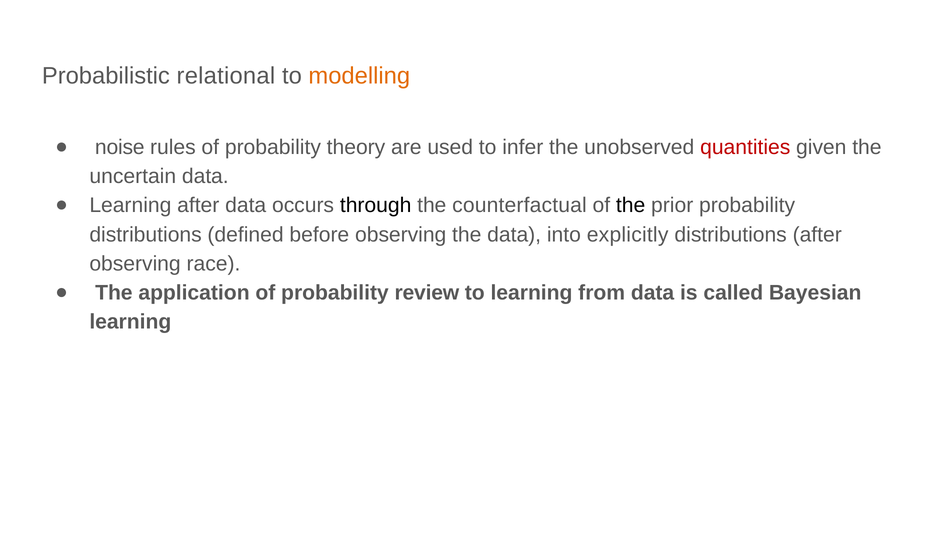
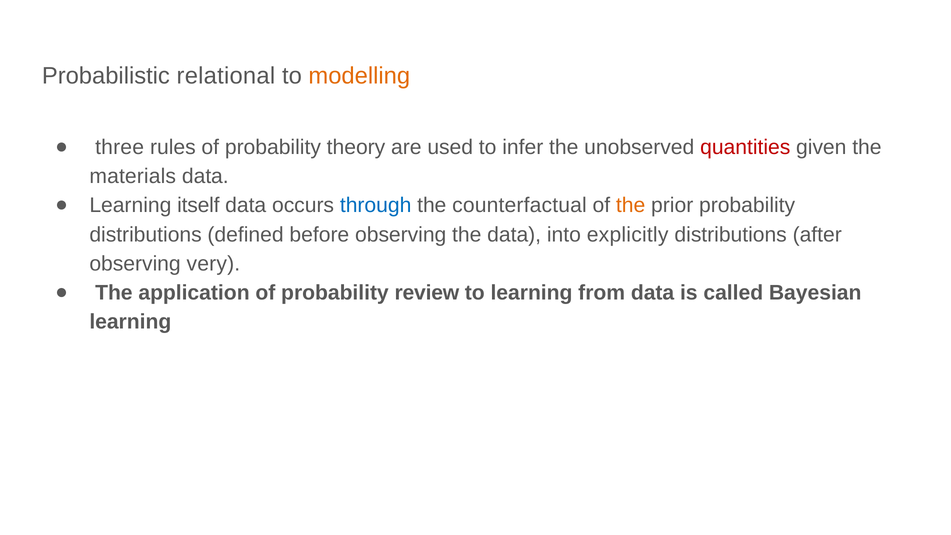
noise: noise -> three (120, 147)
uncertain: uncertain -> materials (133, 176)
Learning after: after -> itself (198, 205)
through colour: black -> blue (376, 205)
the colour: black -> orange (631, 205)
race: race -> very (213, 264)
